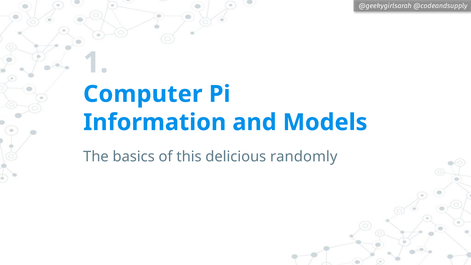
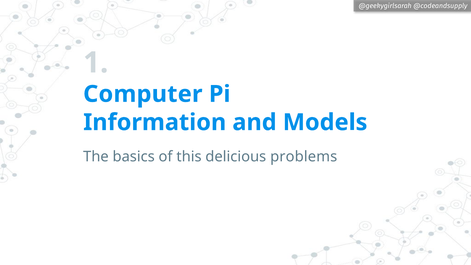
randomly: randomly -> problems (304, 157)
